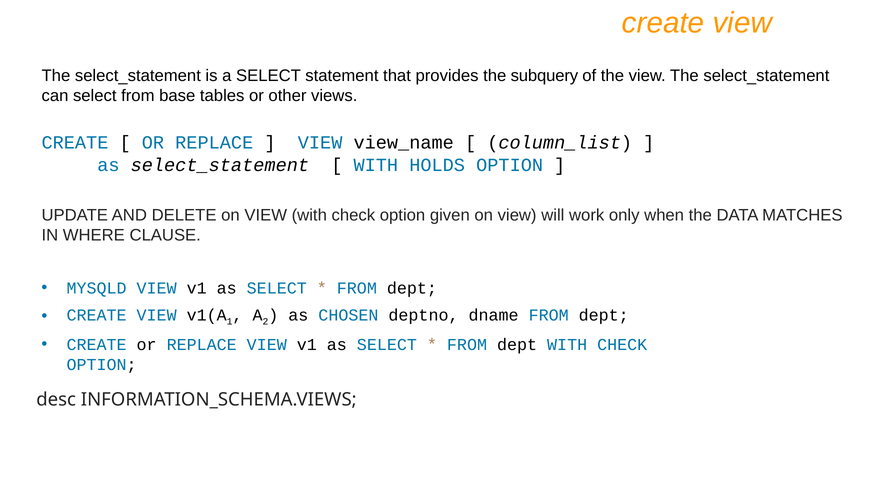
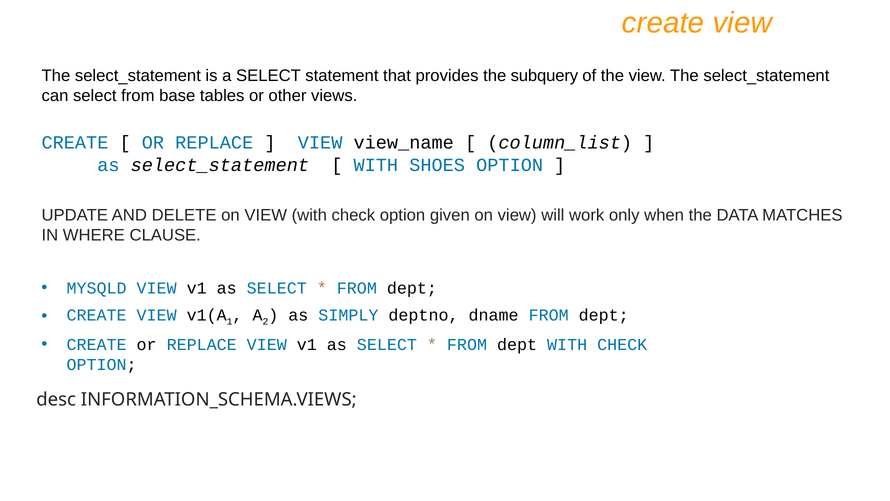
HOLDS: HOLDS -> SHOES (437, 165)
CHOSEN: CHOSEN -> SIMPLY (348, 315)
